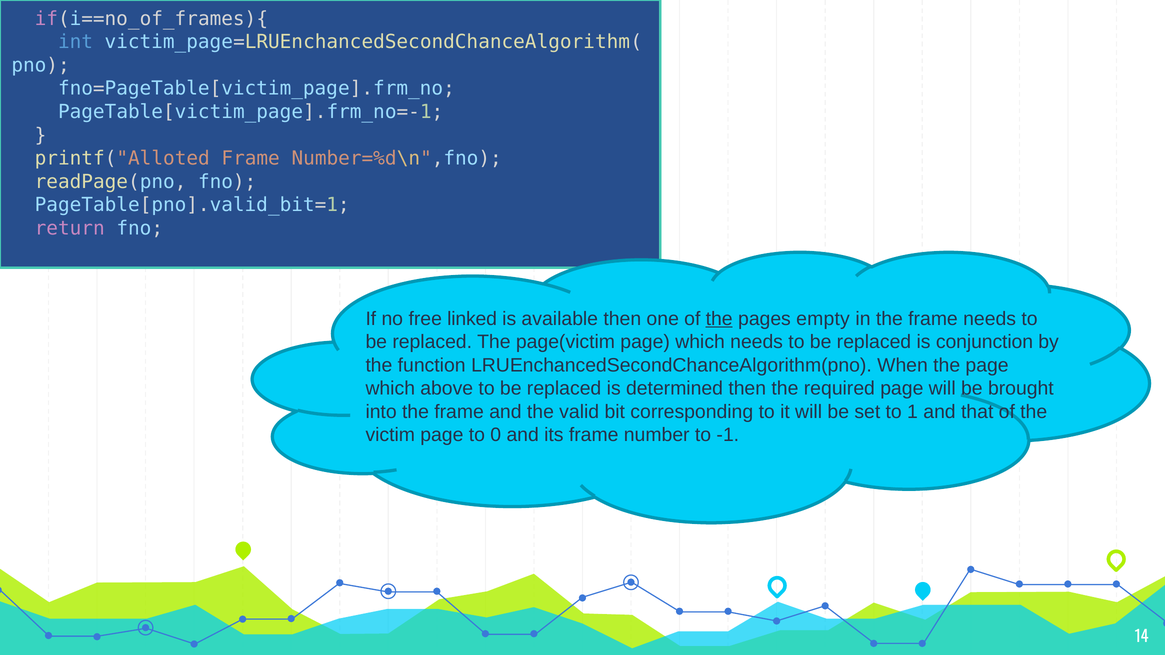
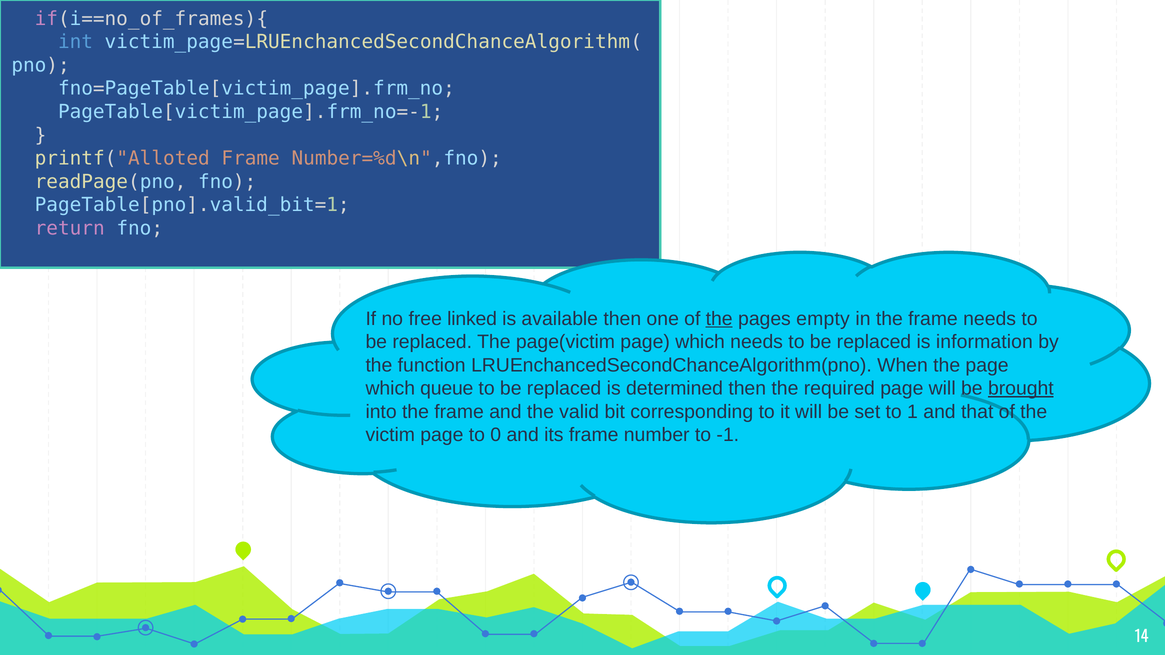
conjunction: conjunction -> information (984, 342)
above: above -> queue (447, 389)
brought underline: none -> present (1021, 389)
